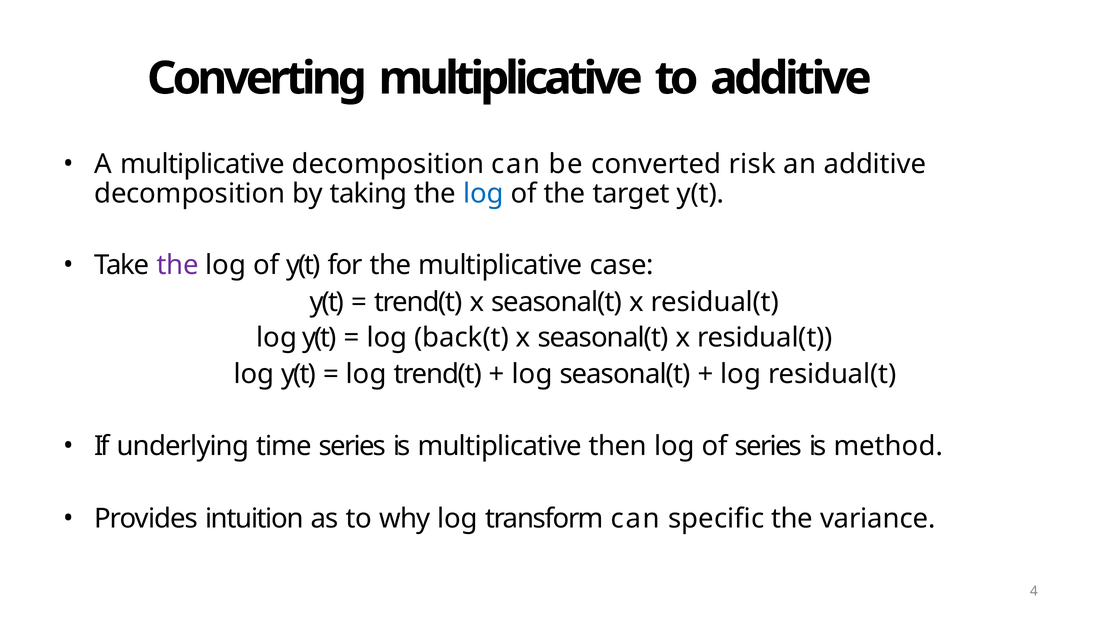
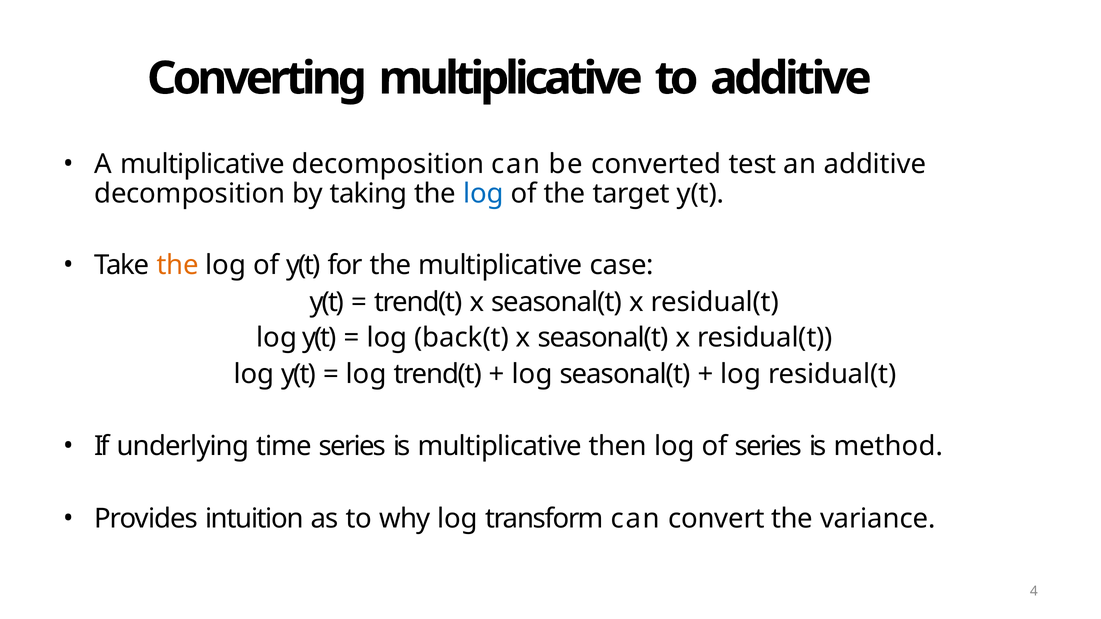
risk: risk -> test (752, 164)
the colour: purple -> orange (178, 265)
specific: specific -> convert (716, 519)
